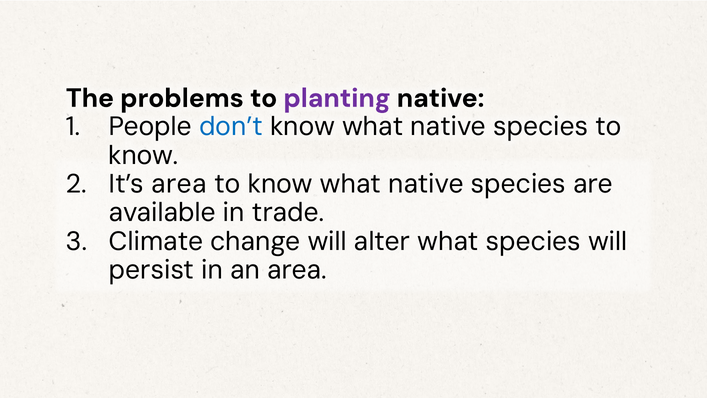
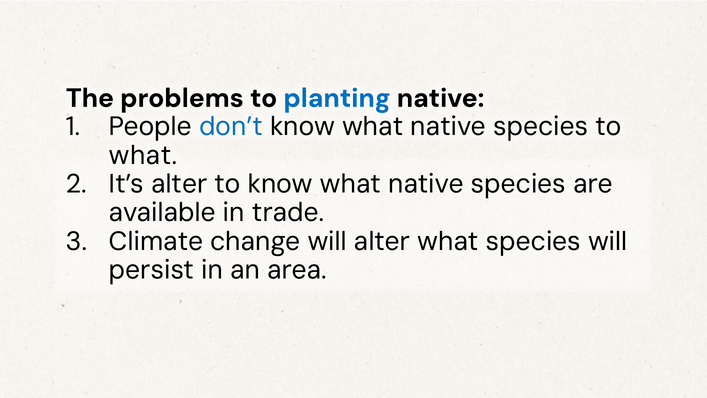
planting colour: purple -> blue (337, 98)
know: know -> what (143, 155)
It’s area: area -> alter (179, 184)
